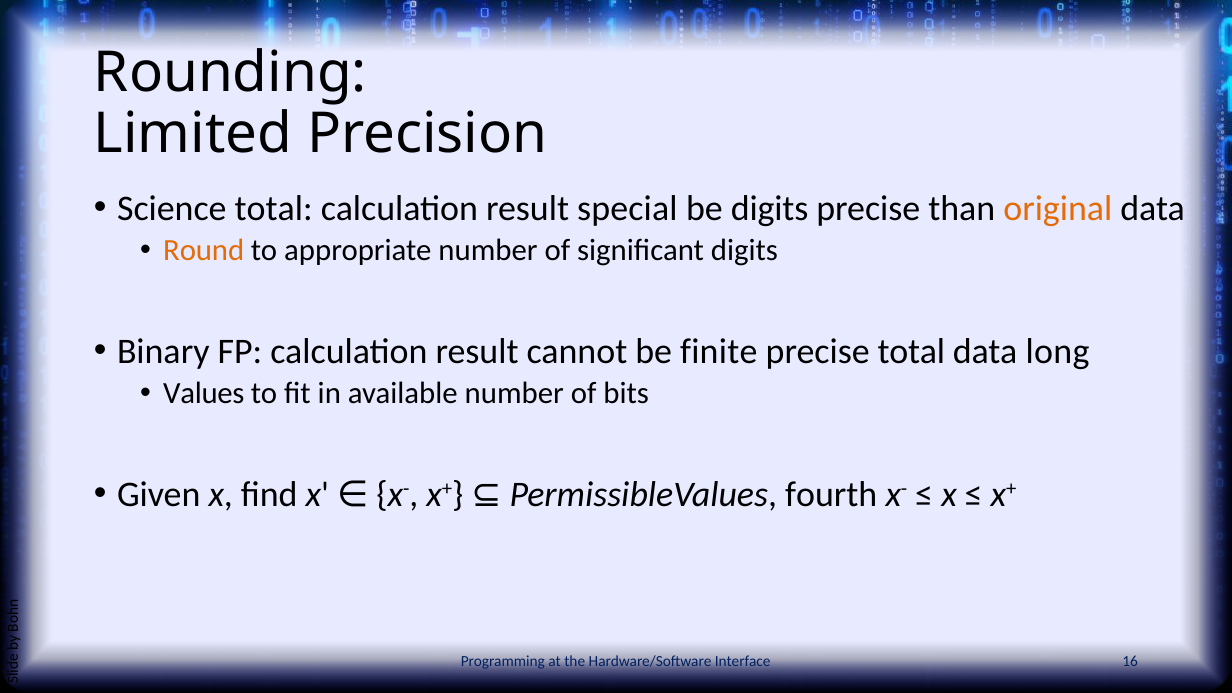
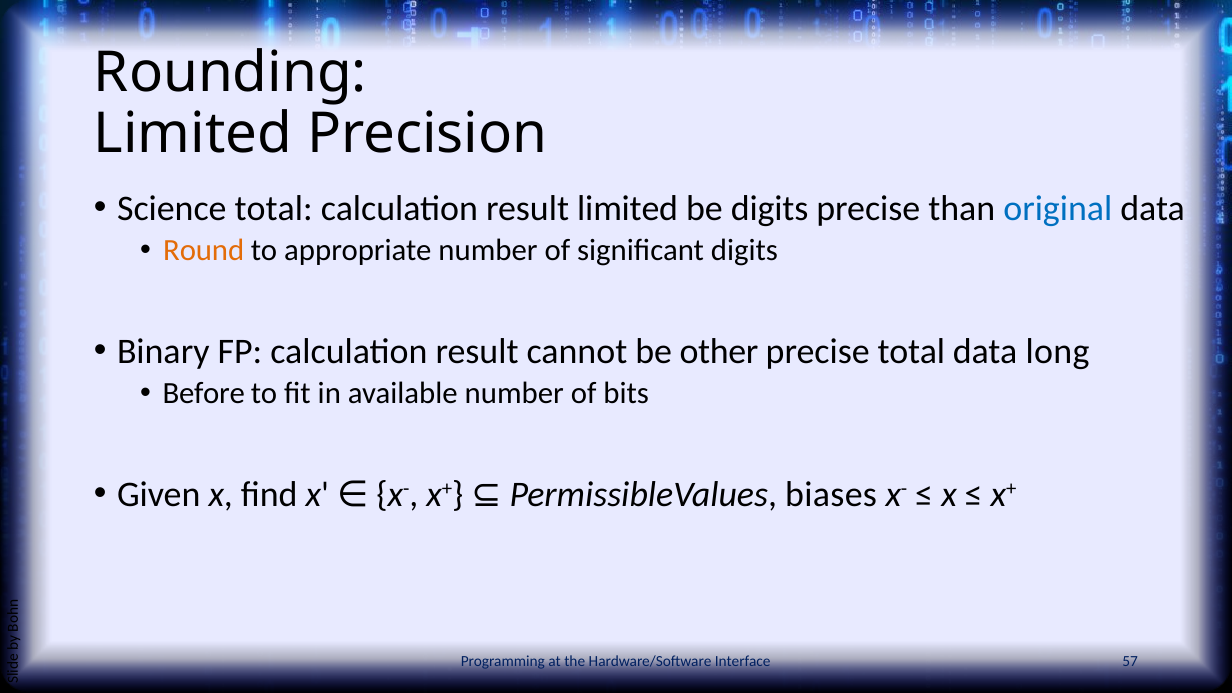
result special: special -> limited (628, 208)
original colour: orange -> blue (1058, 208)
finite: finite -> other (719, 351)
Values: Values -> Before (204, 394)
fourth: fourth -> biases (831, 494)
16: 16 -> 57 (1130, 662)
